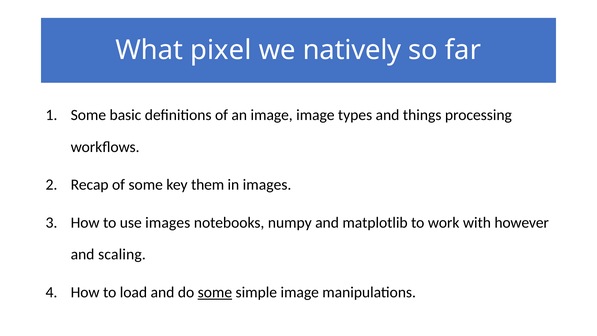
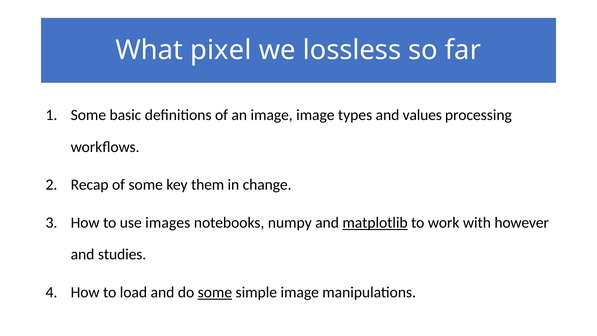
natively: natively -> lossless (352, 50)
things: things -> values (422, 115)
in images: images -> change (267, 185)
matplotlib underline: none -> present (375, 223)
scaling: scaling -> studies (122, 254)
